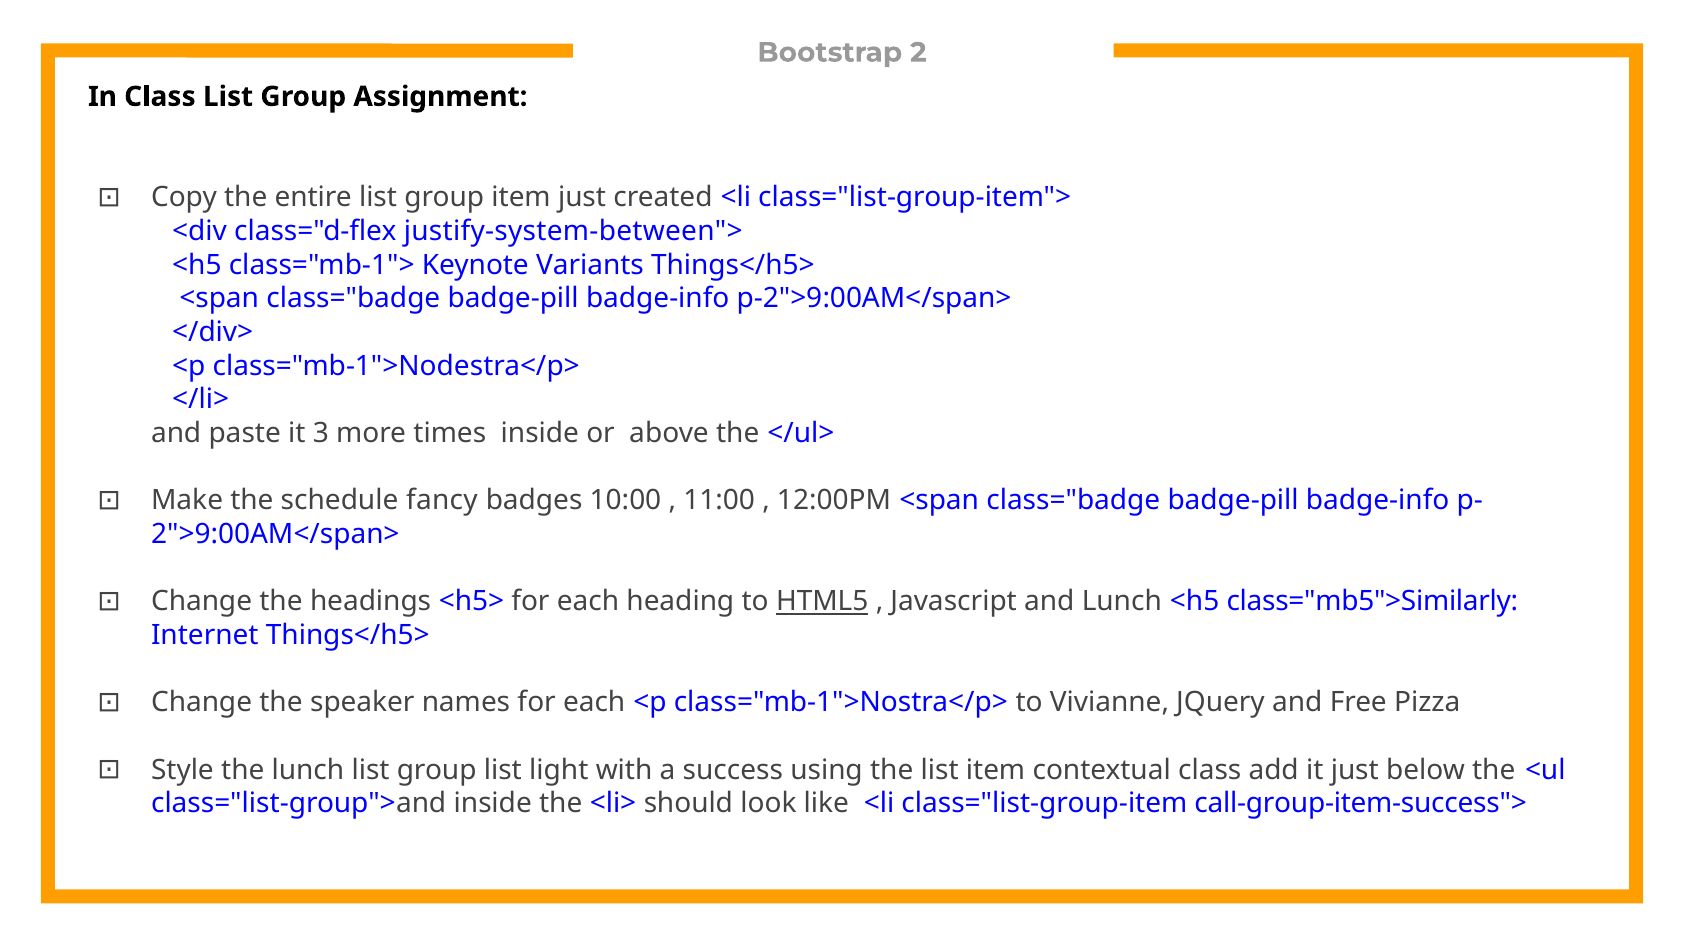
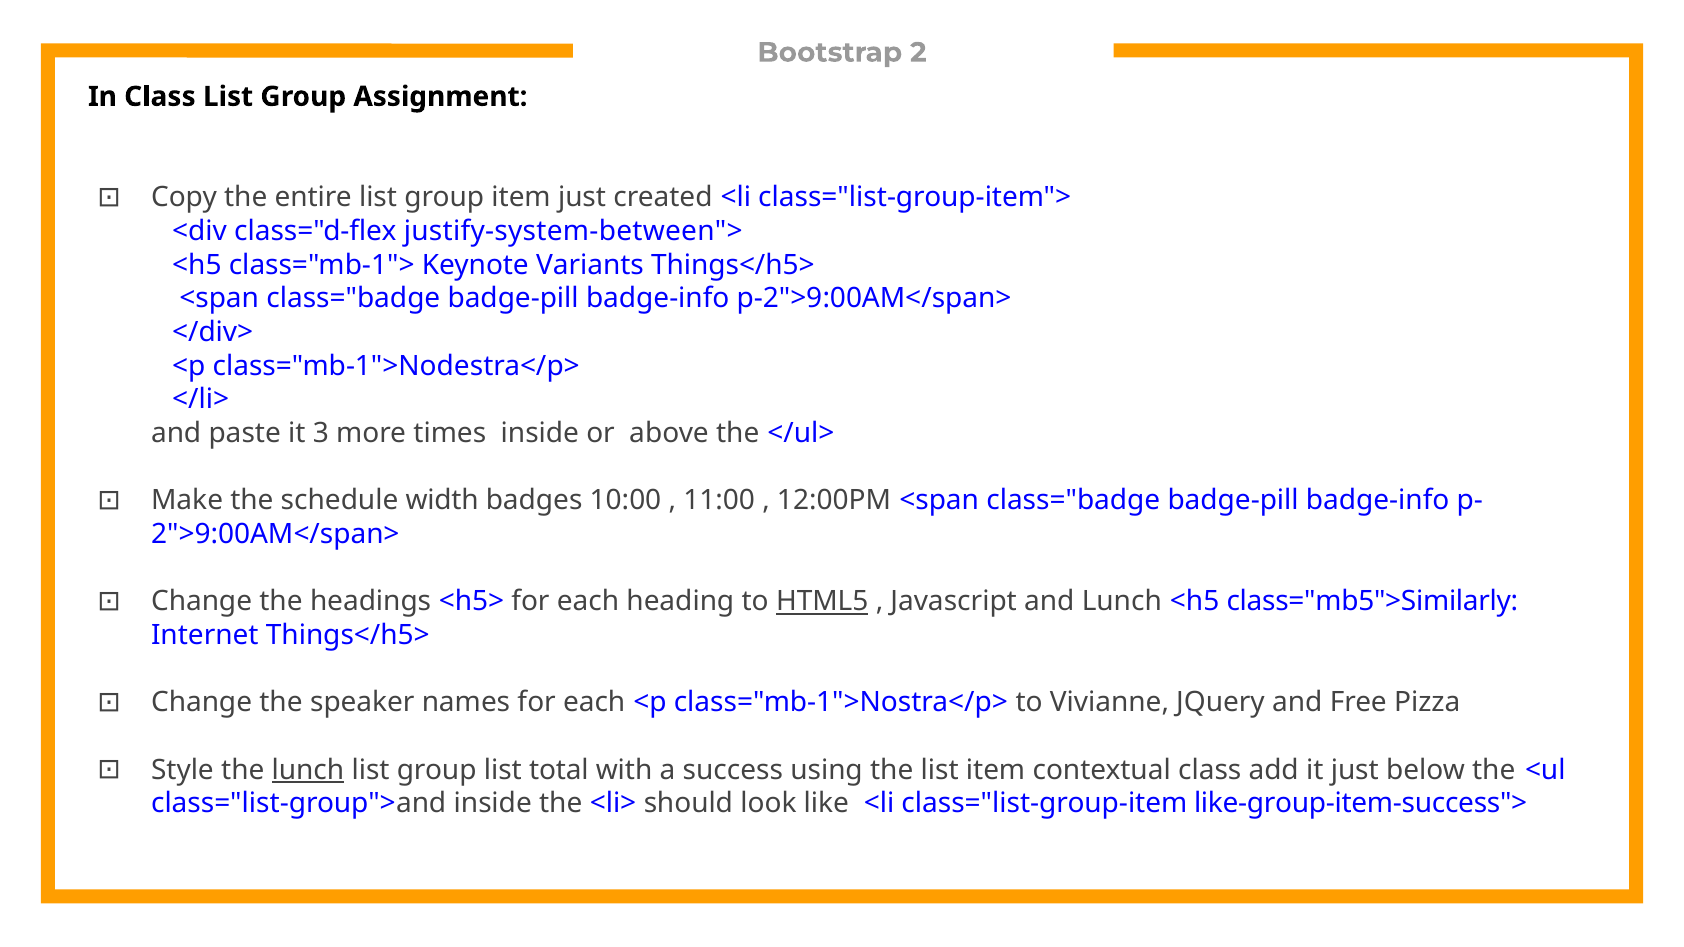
fancy: fancy -> width (442, 501)
lunch underline: none -> present (308, 770)
light: light -> total (559, 770)
call-group-item-success">: call-group-item-success"> -> like-group-item-success"> (1361, 804)
